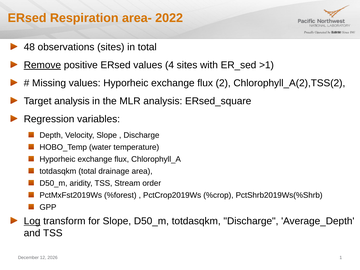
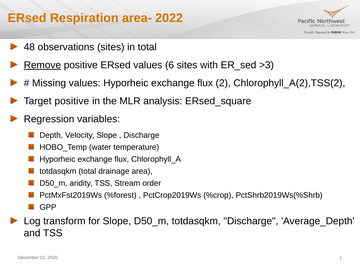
4: 4 -> 6 (170, 65)
>1: >1 -> >3 (266, 65)
Target analysis: analysis -> positive (72, 101)
Log underline: present -> none (32, 221)
